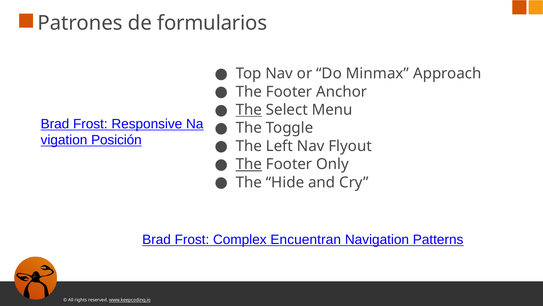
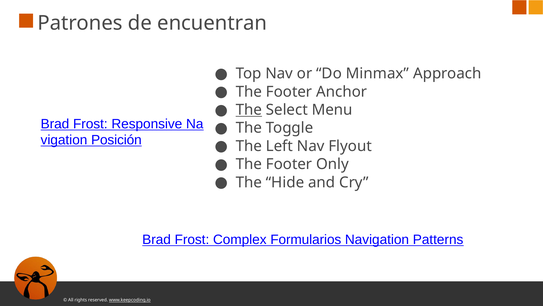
formularios: formularios -> encuentran (212, 23)
The underline: present -> none (249, 164)
Encuentran: Encuentran -> Formularios (306, 239)
